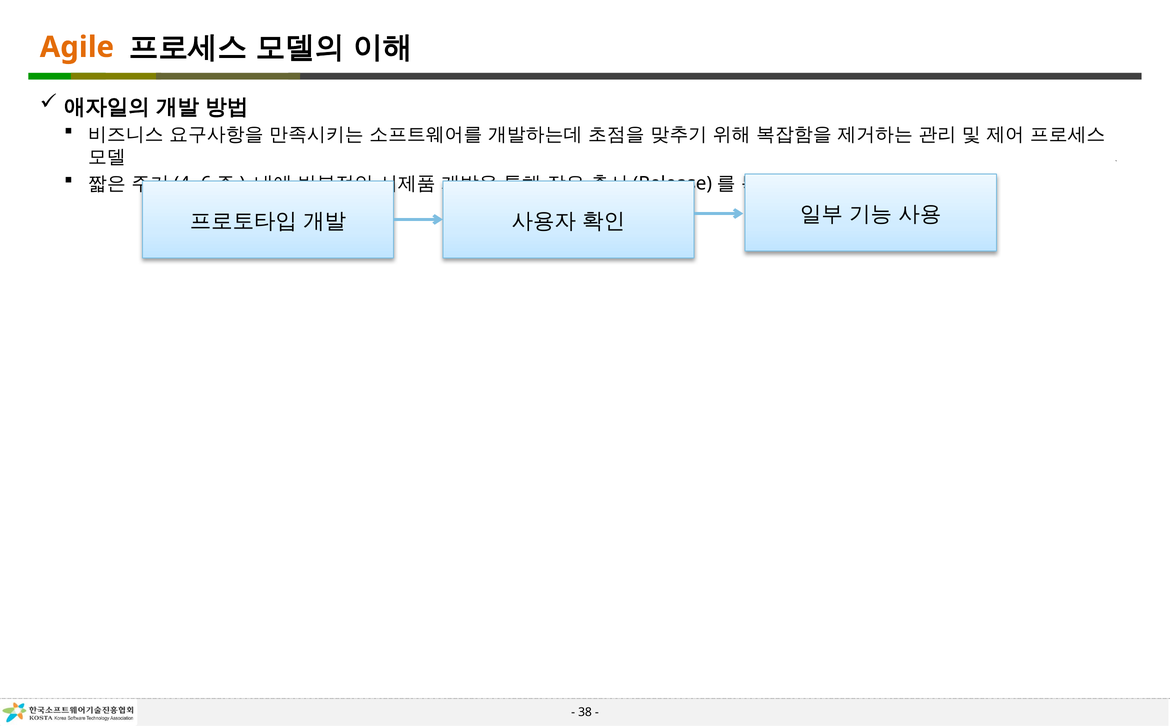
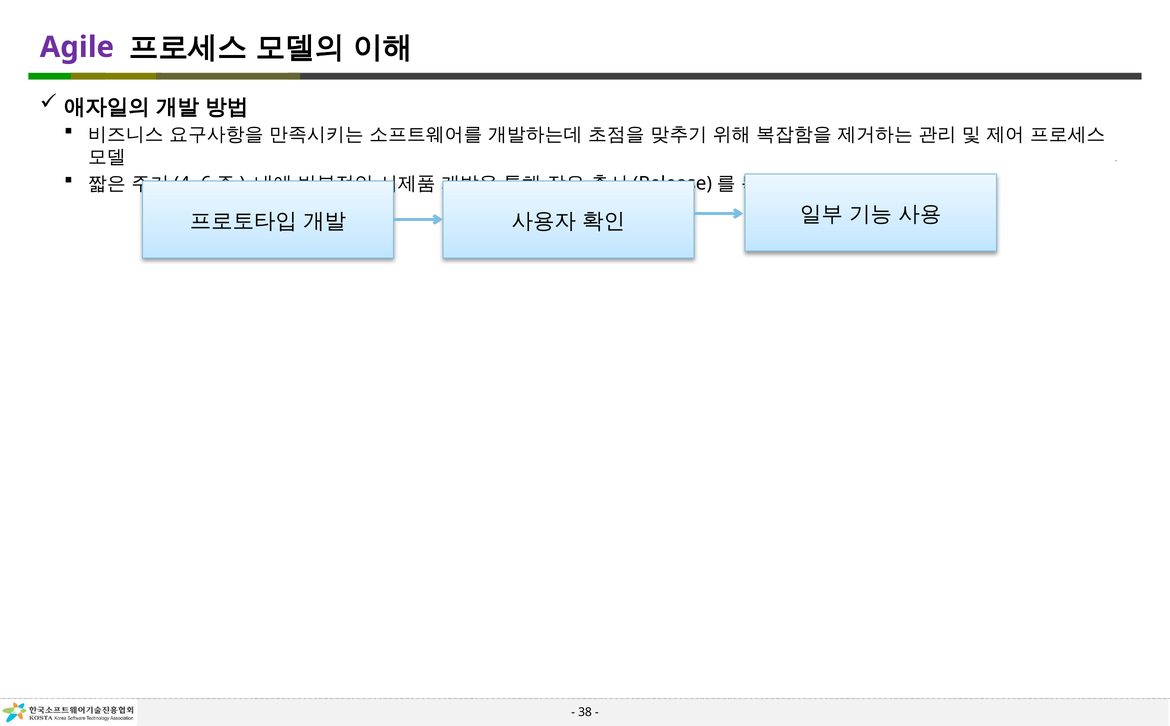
Agile colour: orange -> purple (77, 47)
